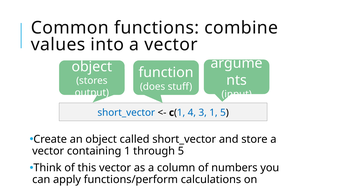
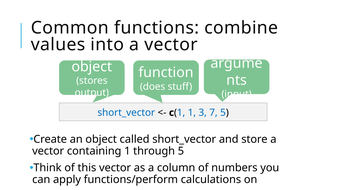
1 4: 4 -> 1 (192, 113)
3 1: 1 -> 7 (213, 113)
